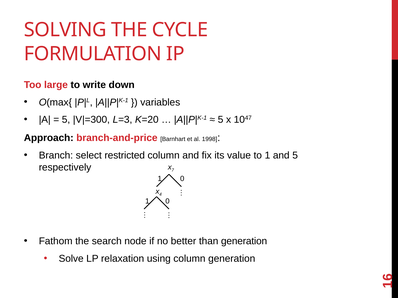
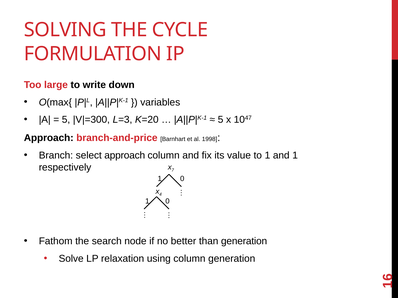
select restricted: restricted -> approach (125, 156)
and 5: 5 -> 1 (295, 156)
